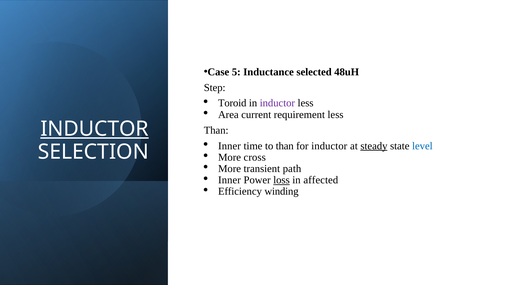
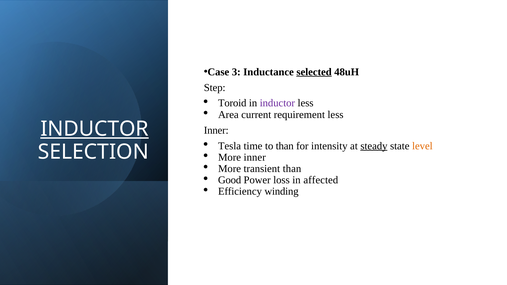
5: 5 -> 3 (236, 72)
selected underline: none -> present (314, 72)
Than: Than -> Inner (216, 130)
Inner: Inner -> Tesla (230, 146)
for inductor: inductor -> intensity (329, 146)
level colour: blue -> orange (422, 146)
More cross: cross -> inner (255, 157)
transient path: path -> than (292, 169)
Inner: Inner -> Good (230, 180)
loss underline: present -> none (281, 180)
